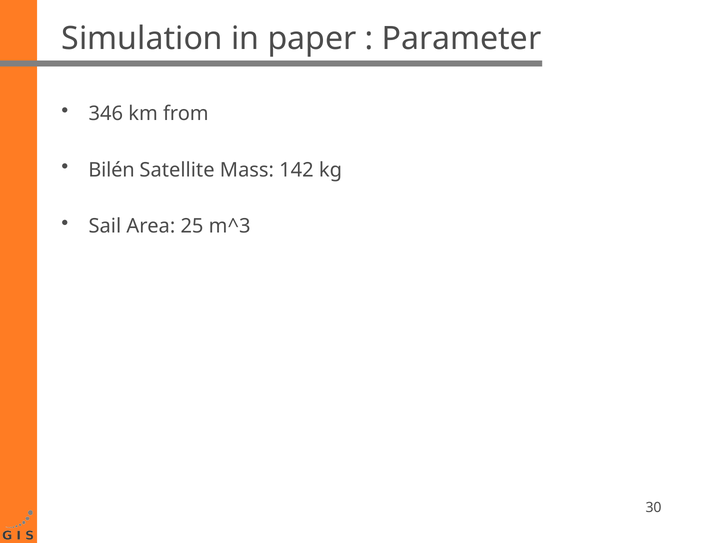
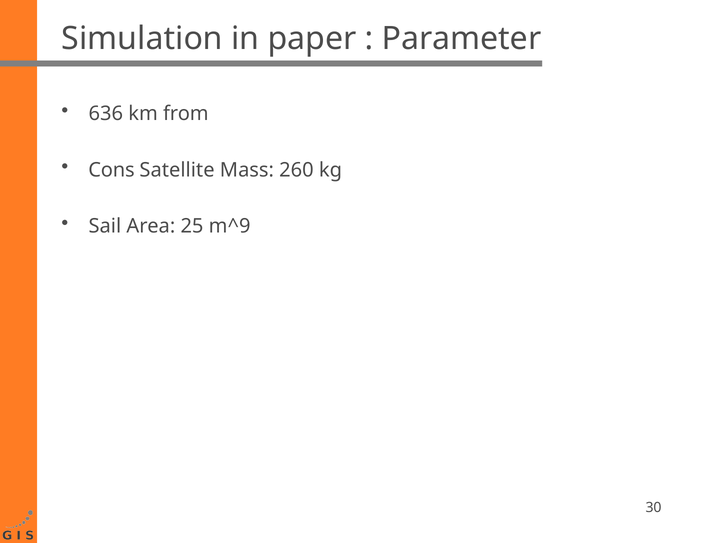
346: 346 -> 636 (106, 113)
Bilén: Bilén -> Cons (112, 170)
142: 142 -> 260 (296, 170)
m^3: m^3 -> m^9 (230, 226)
